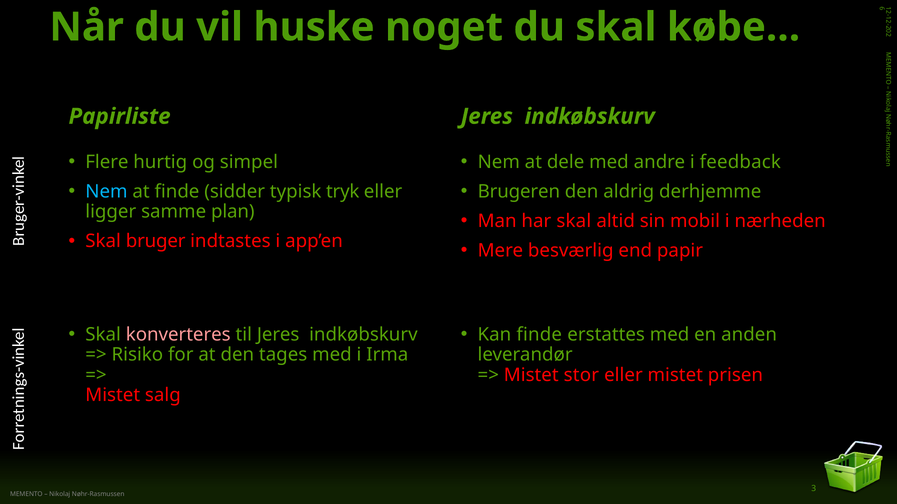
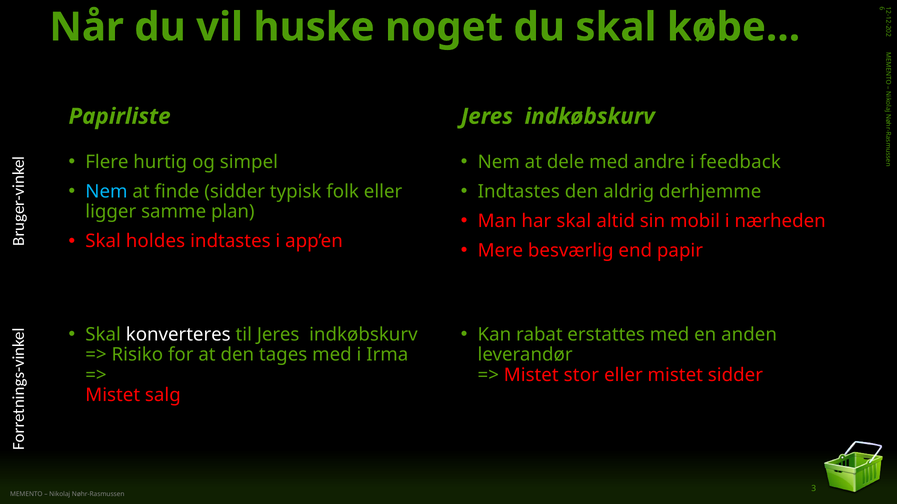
tryk: tryk -> folk (343, 192)
Brugeren: Brugeren -> Indtastes (519, 192)
bruger: bruger -> holdes (156, 241)
konverteres colour: pink -> white (178, 335)
Kan finde: finde -> rabat (539, 335)
mistet prisen: prisen -> sidder (735, 375)
